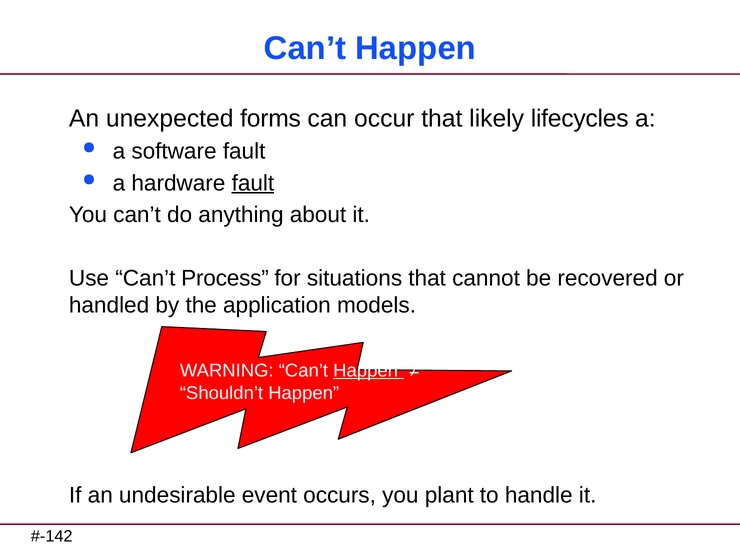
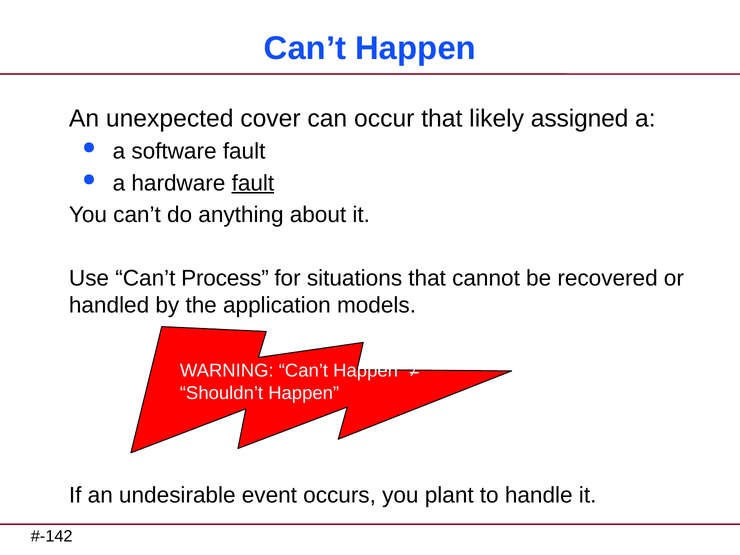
forms: forms -> cover (270, 119)
lifecycles: lifecycles -> assigned (580, 119)
Happen underline: present -> none (369, 371)
